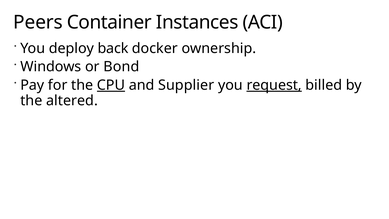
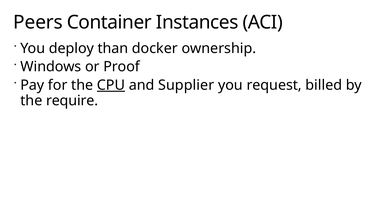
back: back -> than (113, 48)
Bond: Bond -> Proof (122, 67)
request underline: present -> none (274, 85)
altered: altered -> require (72, 100)
